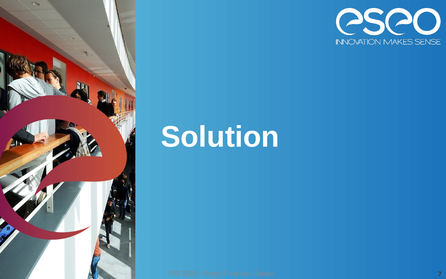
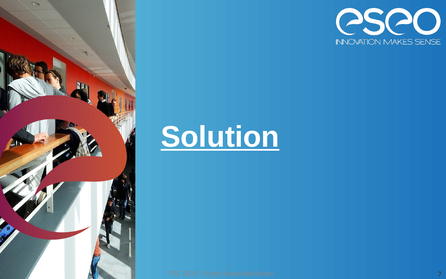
Solution underline: none -> present (220, 137)
